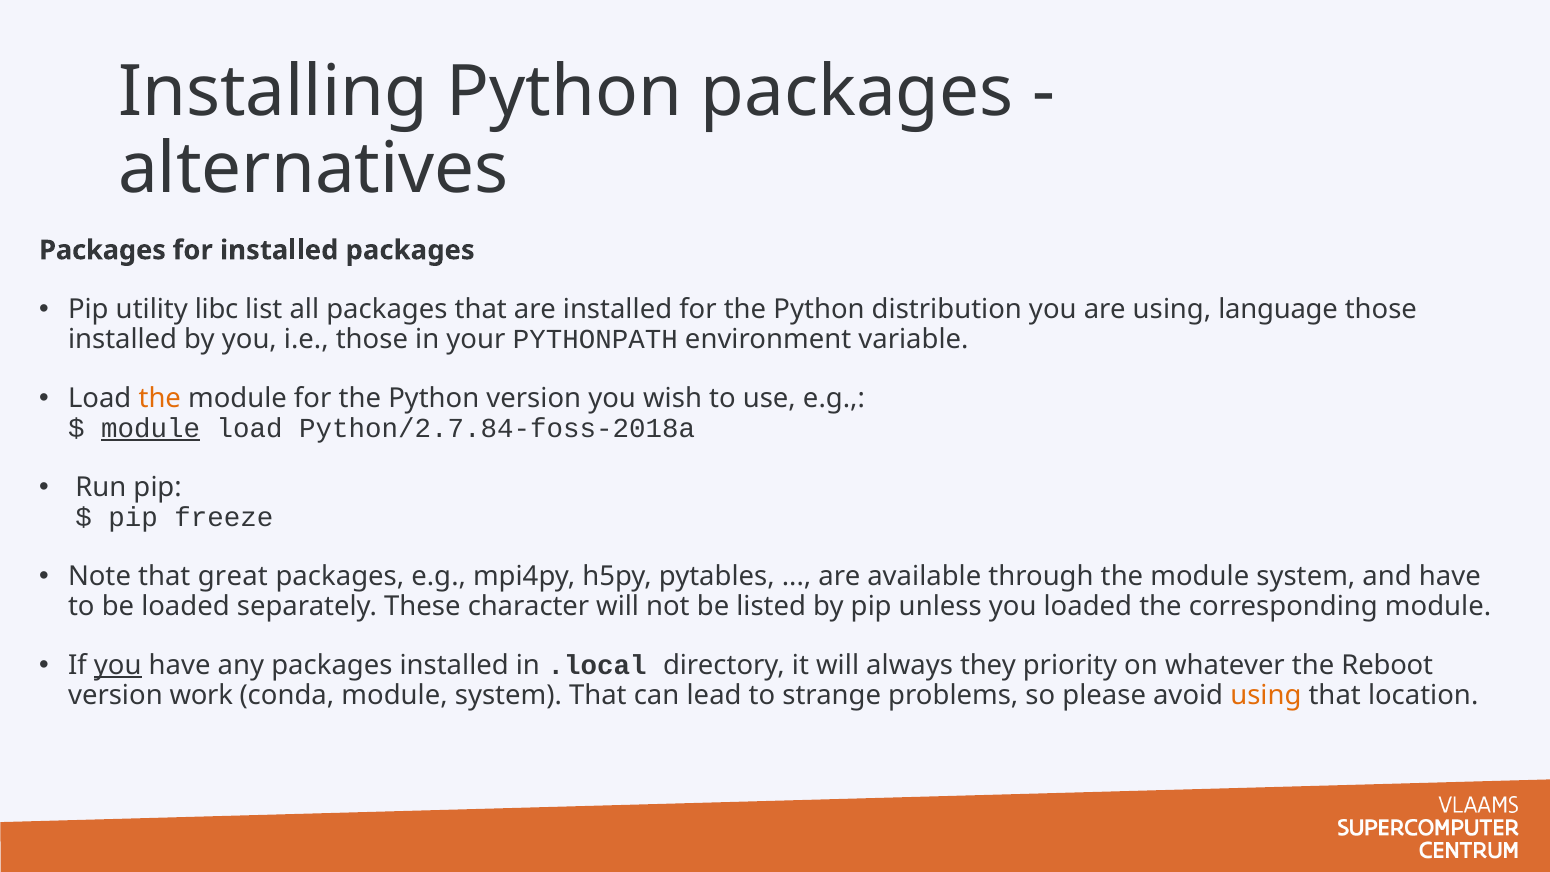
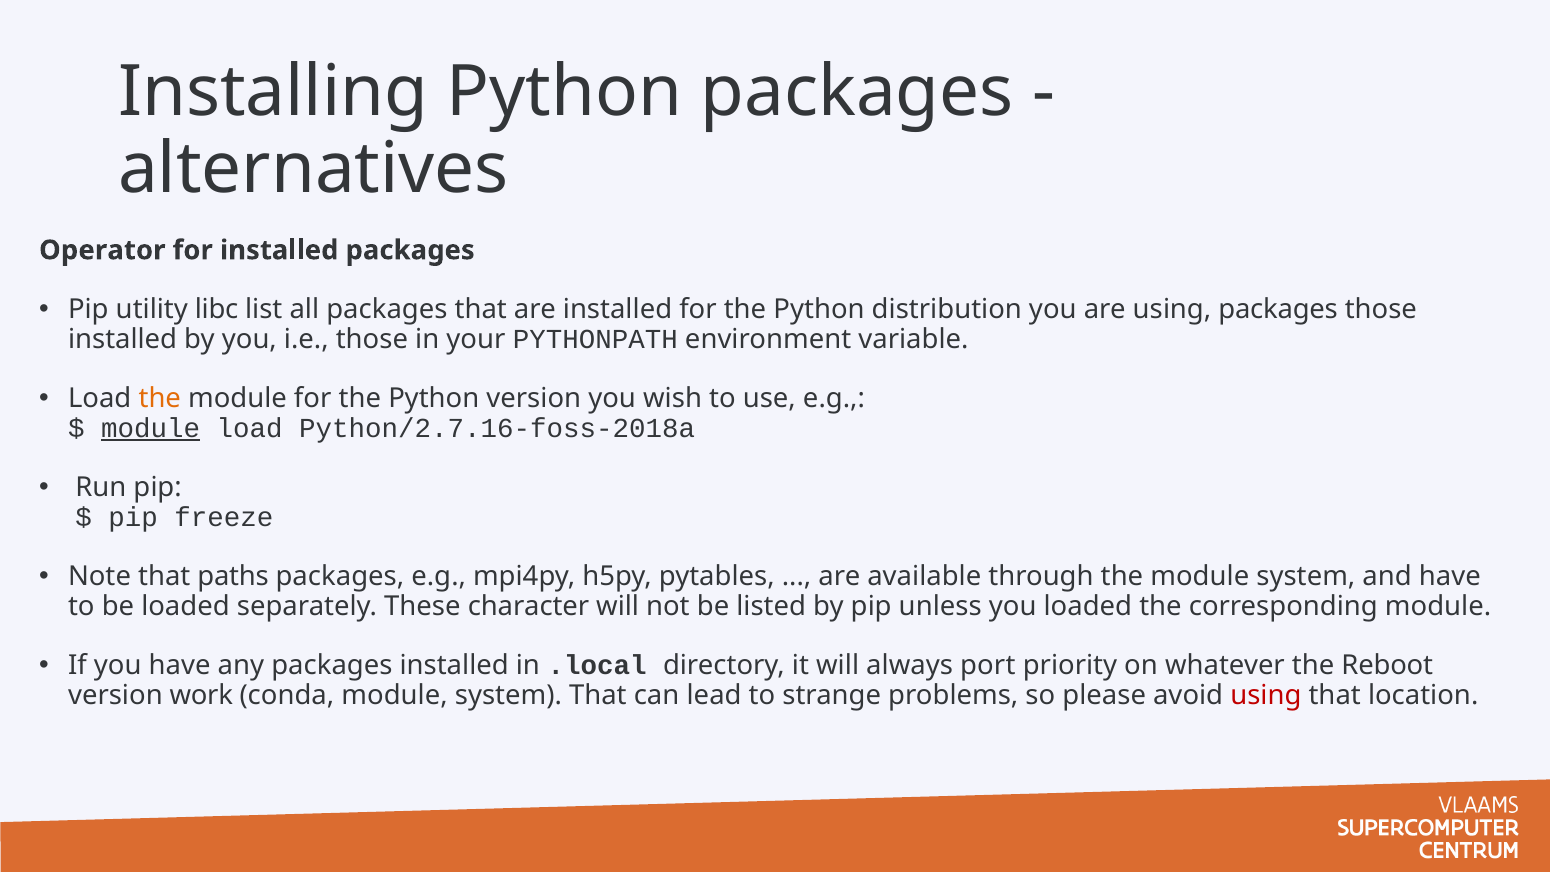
Packages: Packages -> Operator (102, 250)
using language: language -> packages (1278, 310)
Python/2.7.84-foss-2018a: Python/2.7.84-foss-2018a -> Python/2.7.16-foss-2018a (497, 428)
great: great -> paths (233, 576)
you underline: present -> none (118, 665)
they: they -> port (988, 665)
using colour: orange -> red (1266, 695)
